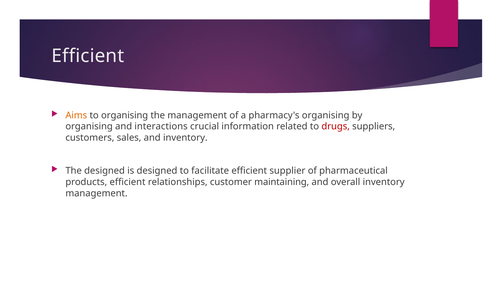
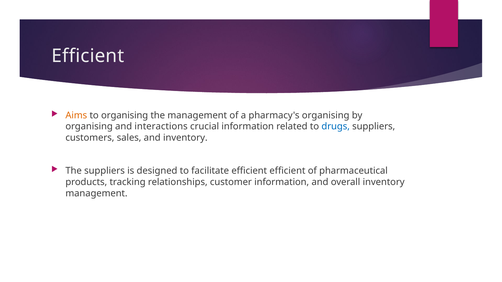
drugs colour: red -> blue (336, 127)
The designed: designed -> suppliers (105, 171)
efficient supplier: supplier -> efficient (287, 171)
products efficient: efficient -> tracking (128, 182)
customer maintaining: maintaining -> information (282, 182)
